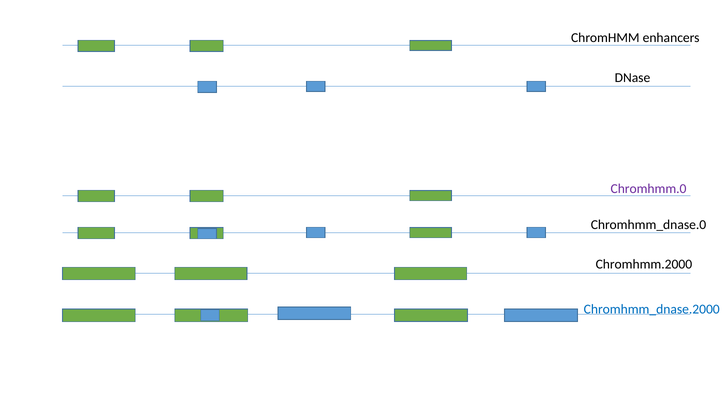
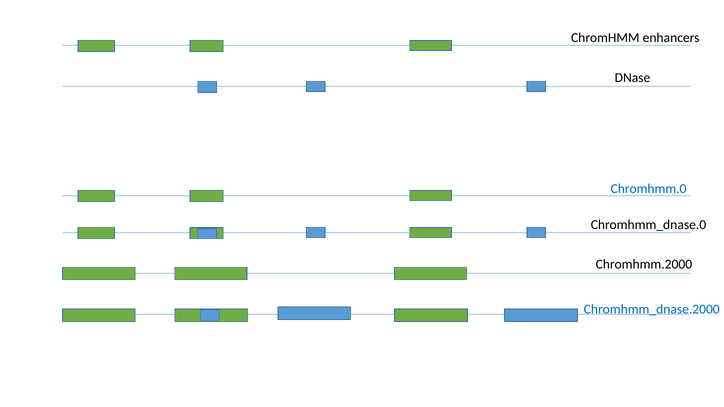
Chromhmm.0 colour: purple -> blue (649, 189)
